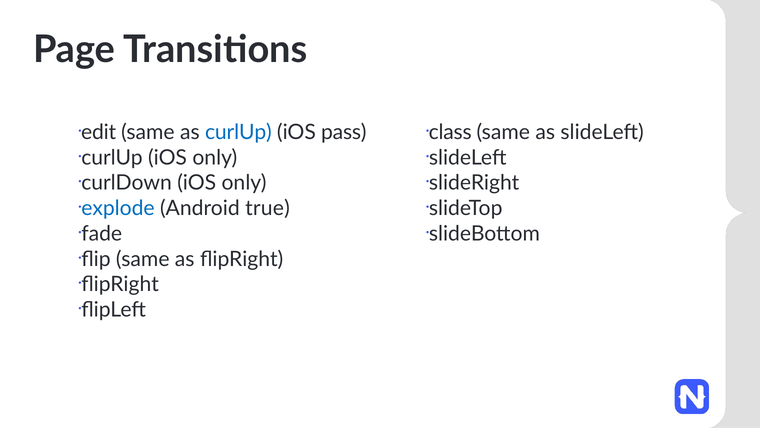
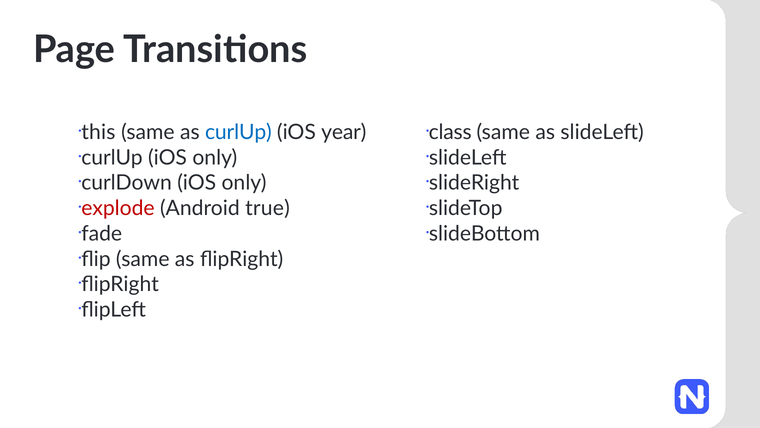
edit: edit -> this (98, 132)
pass: pass -> year (344, 132)
explode colour: blue -> red (118, 208)
